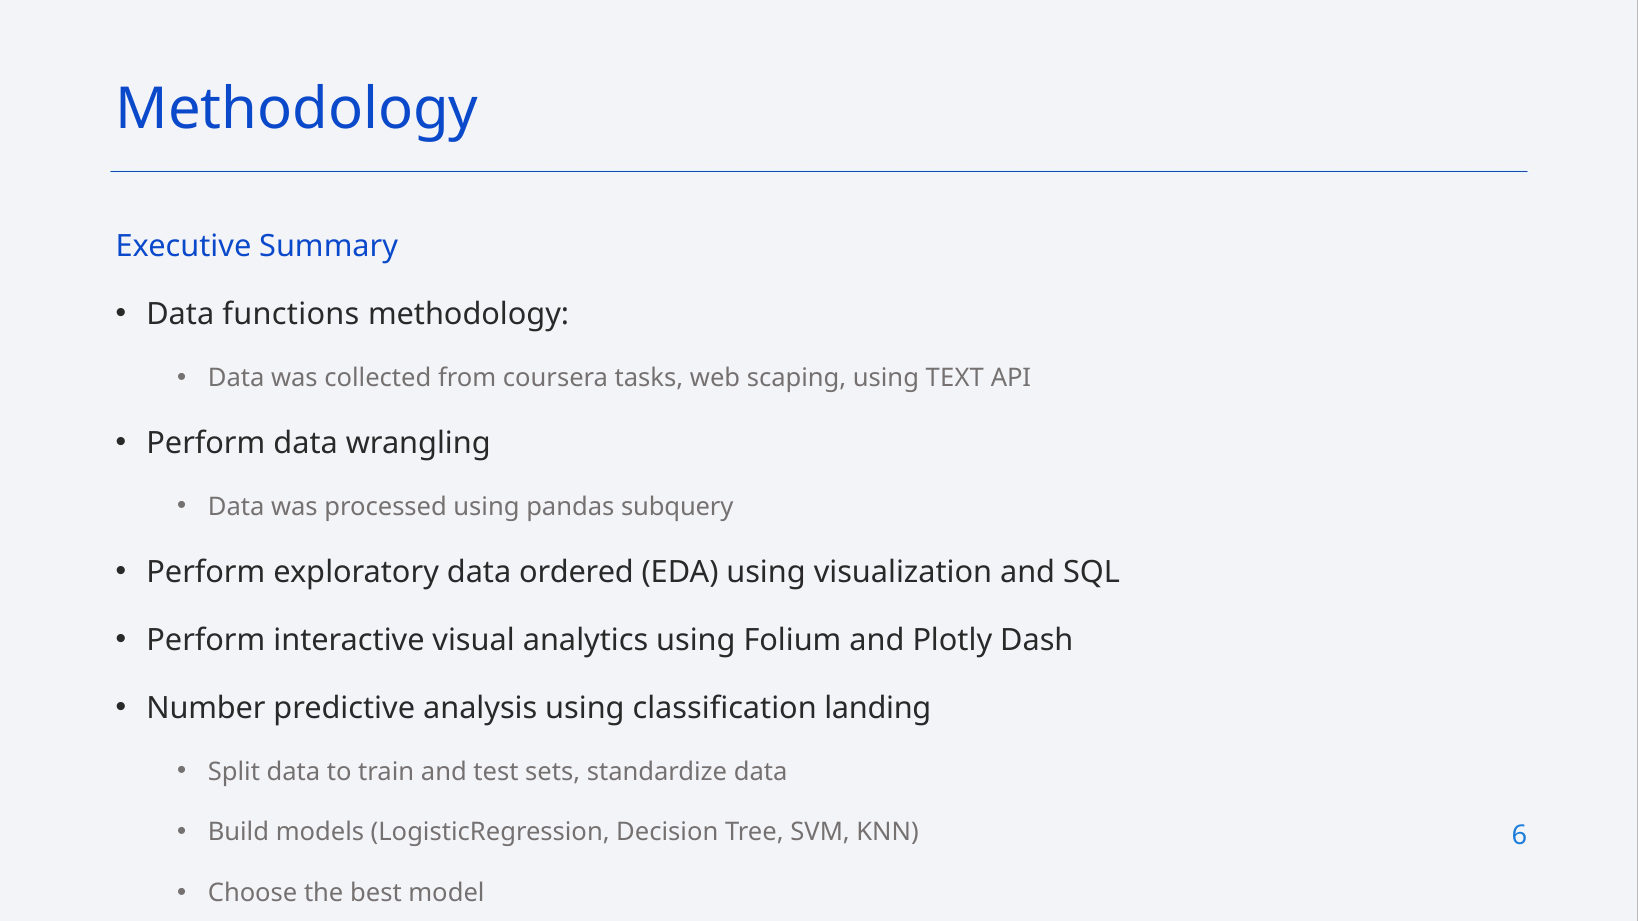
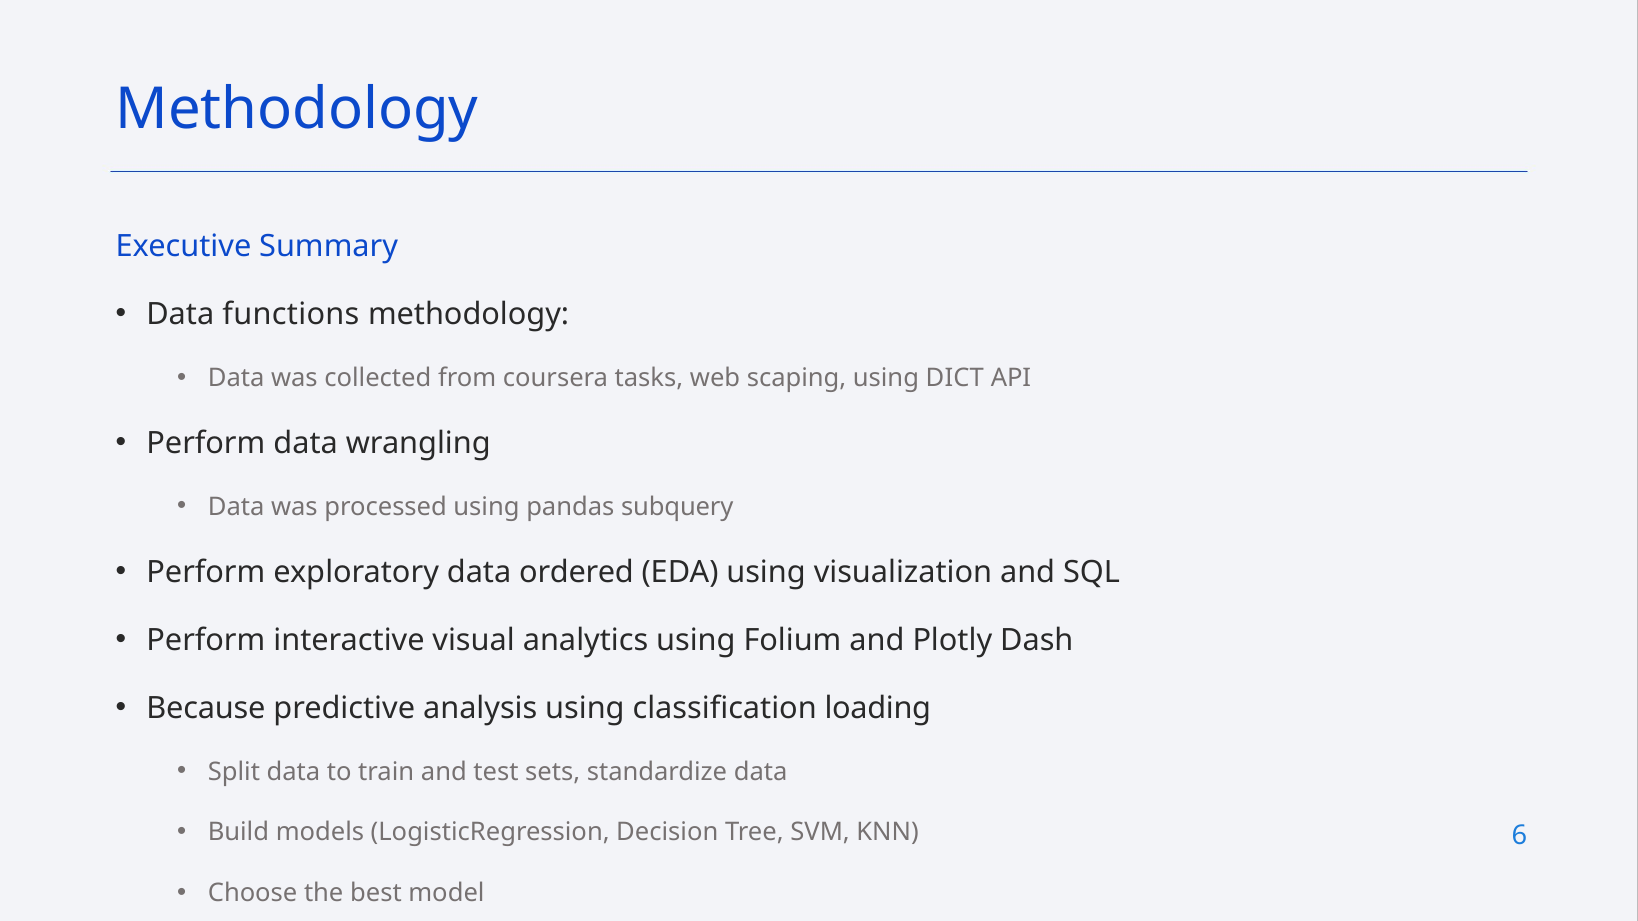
TEXT: TEXT -> DICT (955, 378)
Number: Number -> Because (206, 708)
landing: landing -> loading (878, 708)
